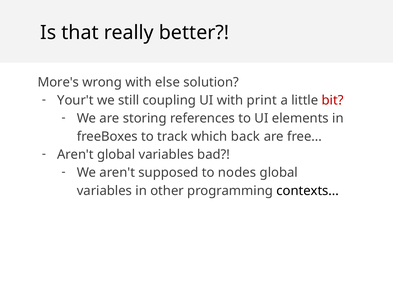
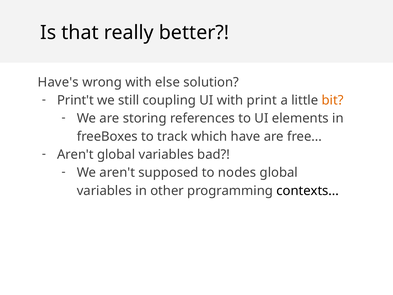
More's: More's -> Have's (58, 82)
Your't: Your't -> Print't (75, 100)
bit colour: red -> orange (333, 100)
back: back -> have (245, 136)
